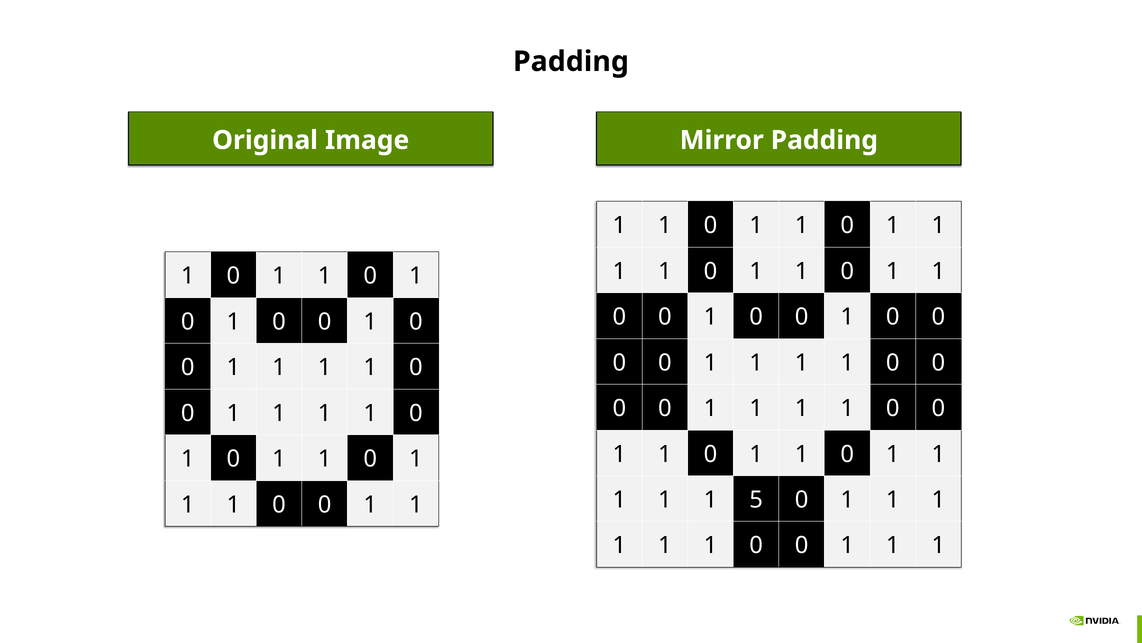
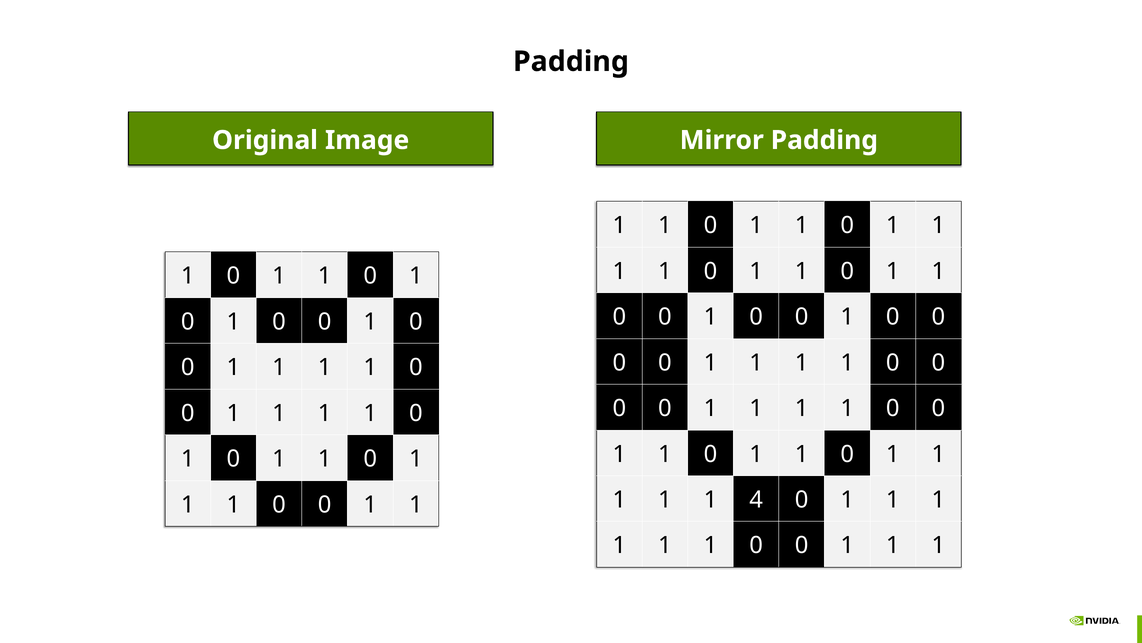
5: 5 -> 4 (756, 499)
